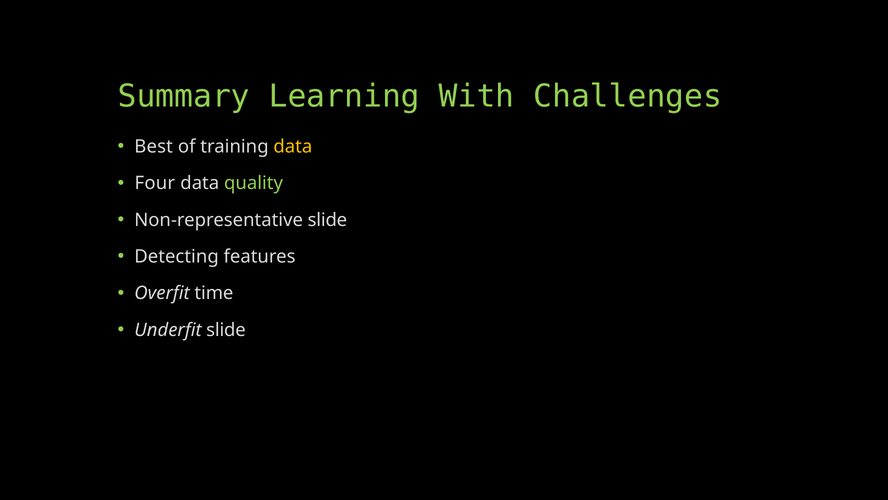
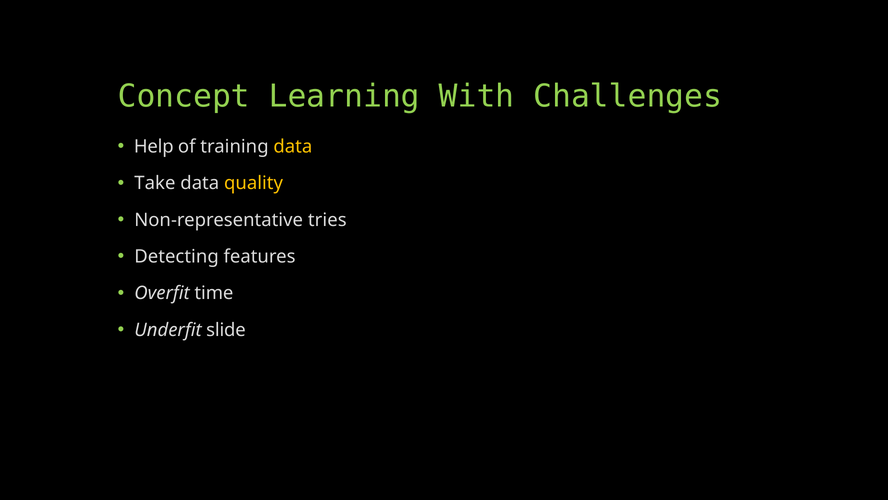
Summary: Summary -> Concept (184, 96)
Best: Best -> Help (154, 146)
Four: Four -> Take (155, 183)
quality colour: light green -> yellow (254, 183)
Non-representative slide: slide -> tries (327, 220)
